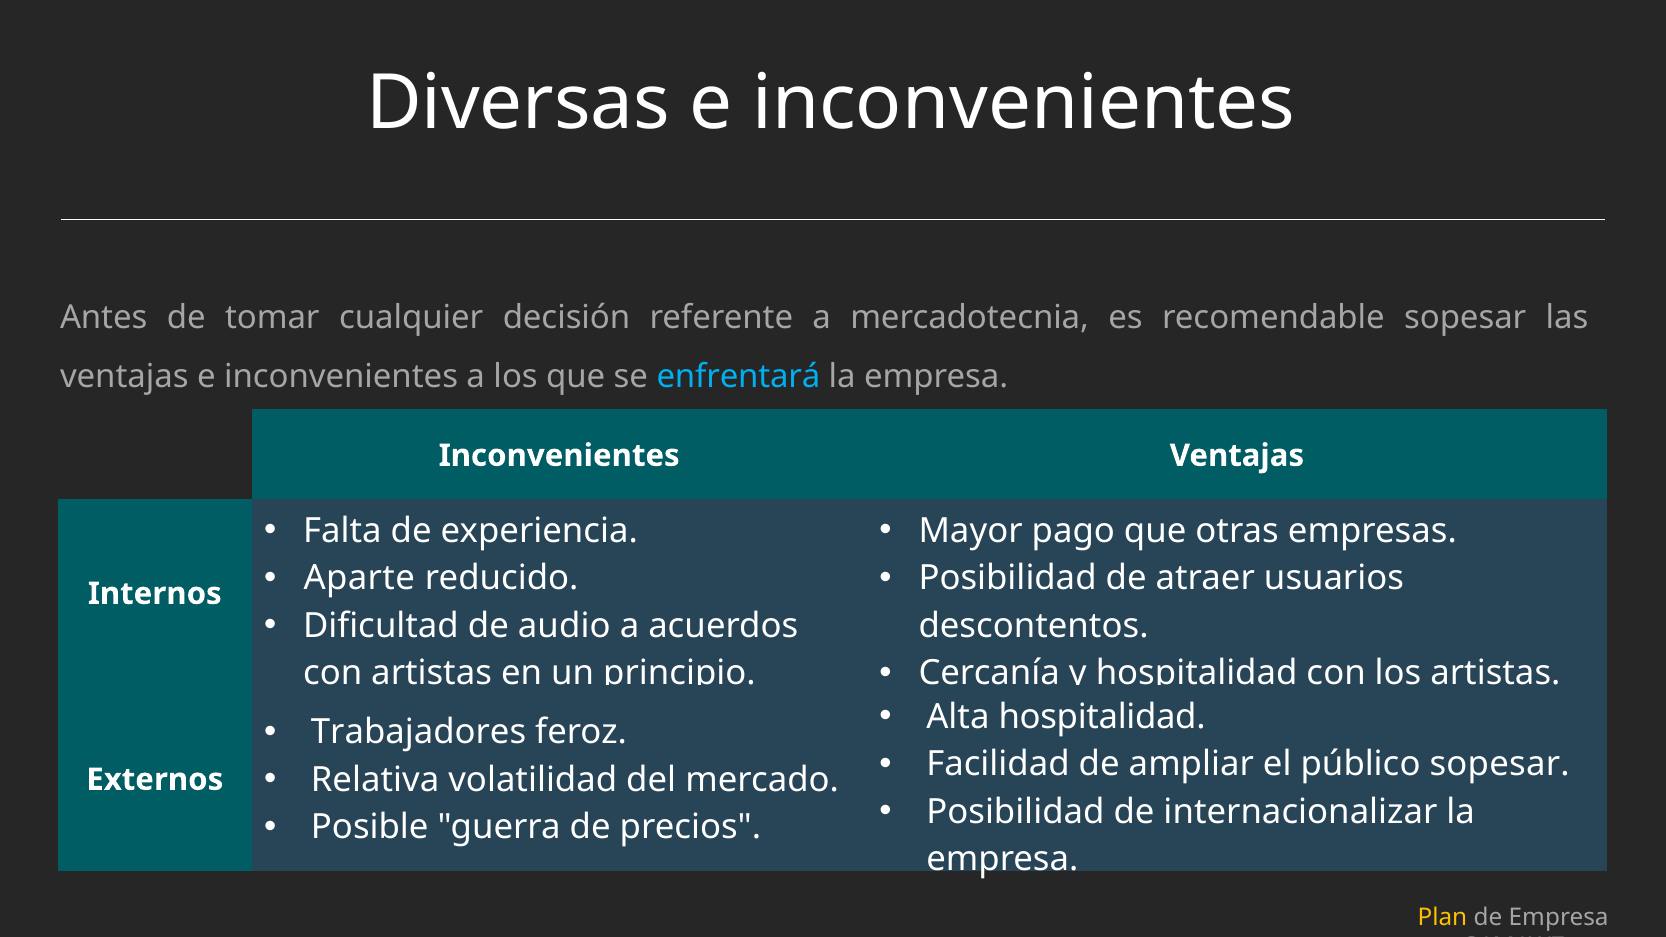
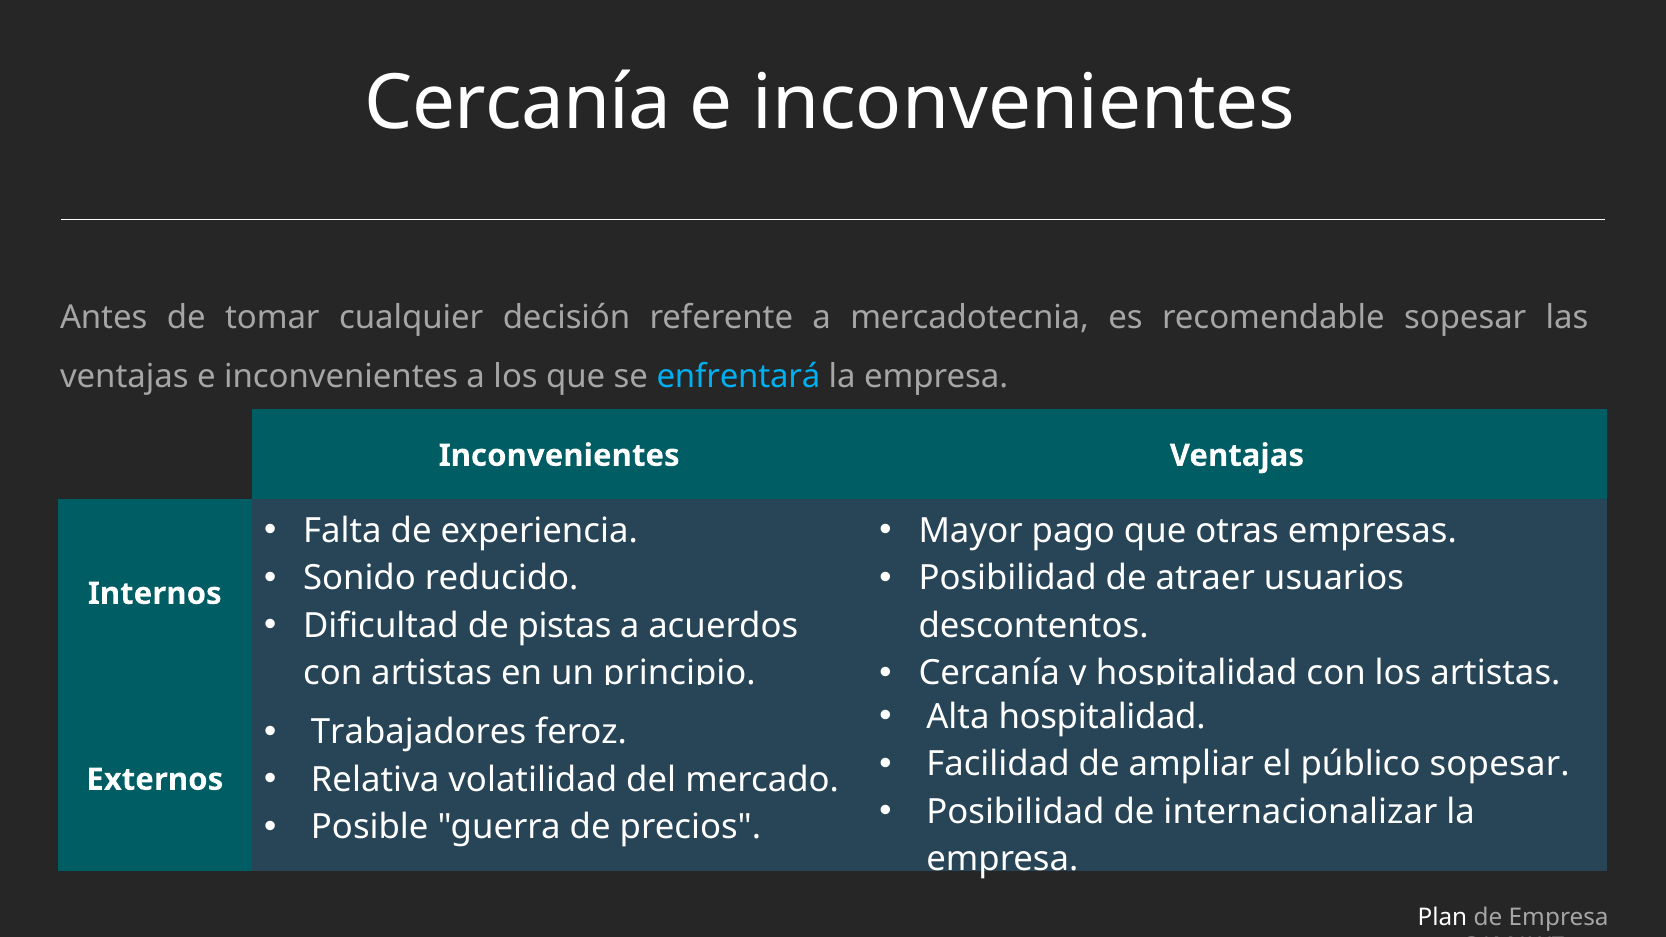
Diversas: Diversas -> Cercanía (518, 104)
Aparte: Aparte -> Sonido (359, 579)
audio: audio -> pistas (564, 626)
Plan colour: yellow -> white (1442, 917)
